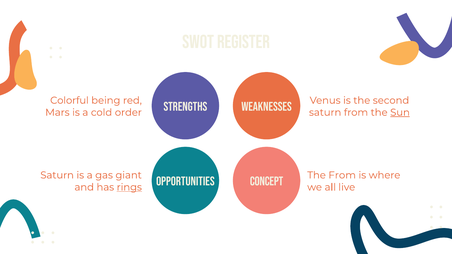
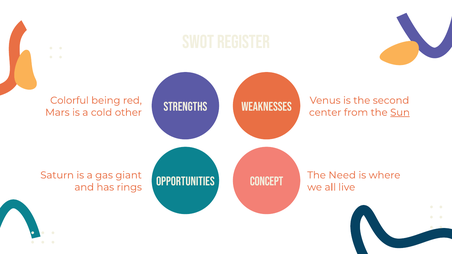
order: order -> other (128, 113)
saturn: saturn -> center (325, 113)
The From: From -> Need (342, 175)
rings underline: present -> none (129, 187)
